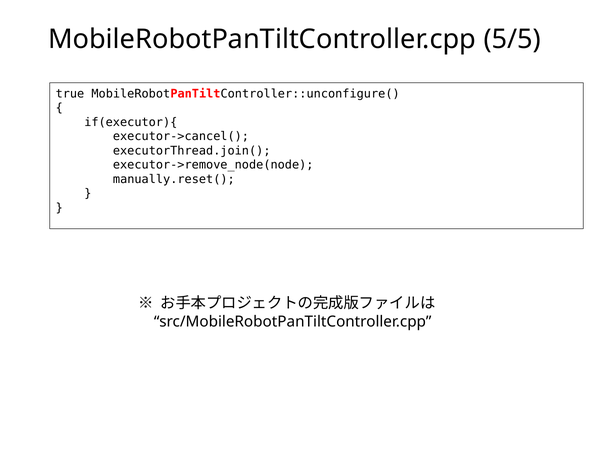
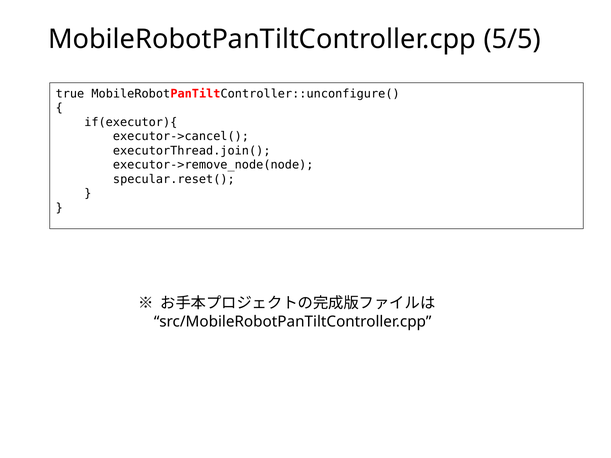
manually.reset(: manually.reset( -> specular.reset( (174, 179)
